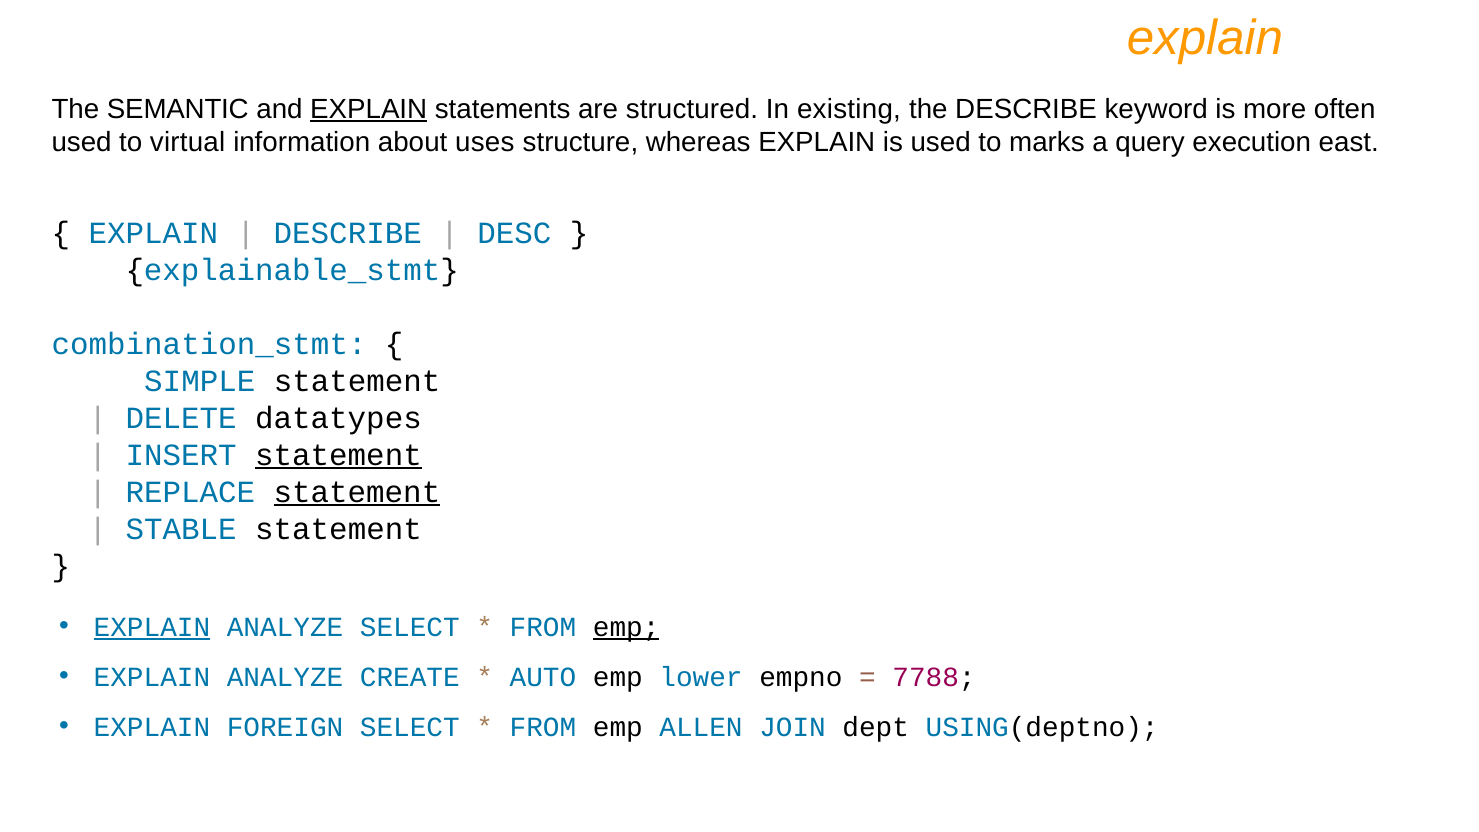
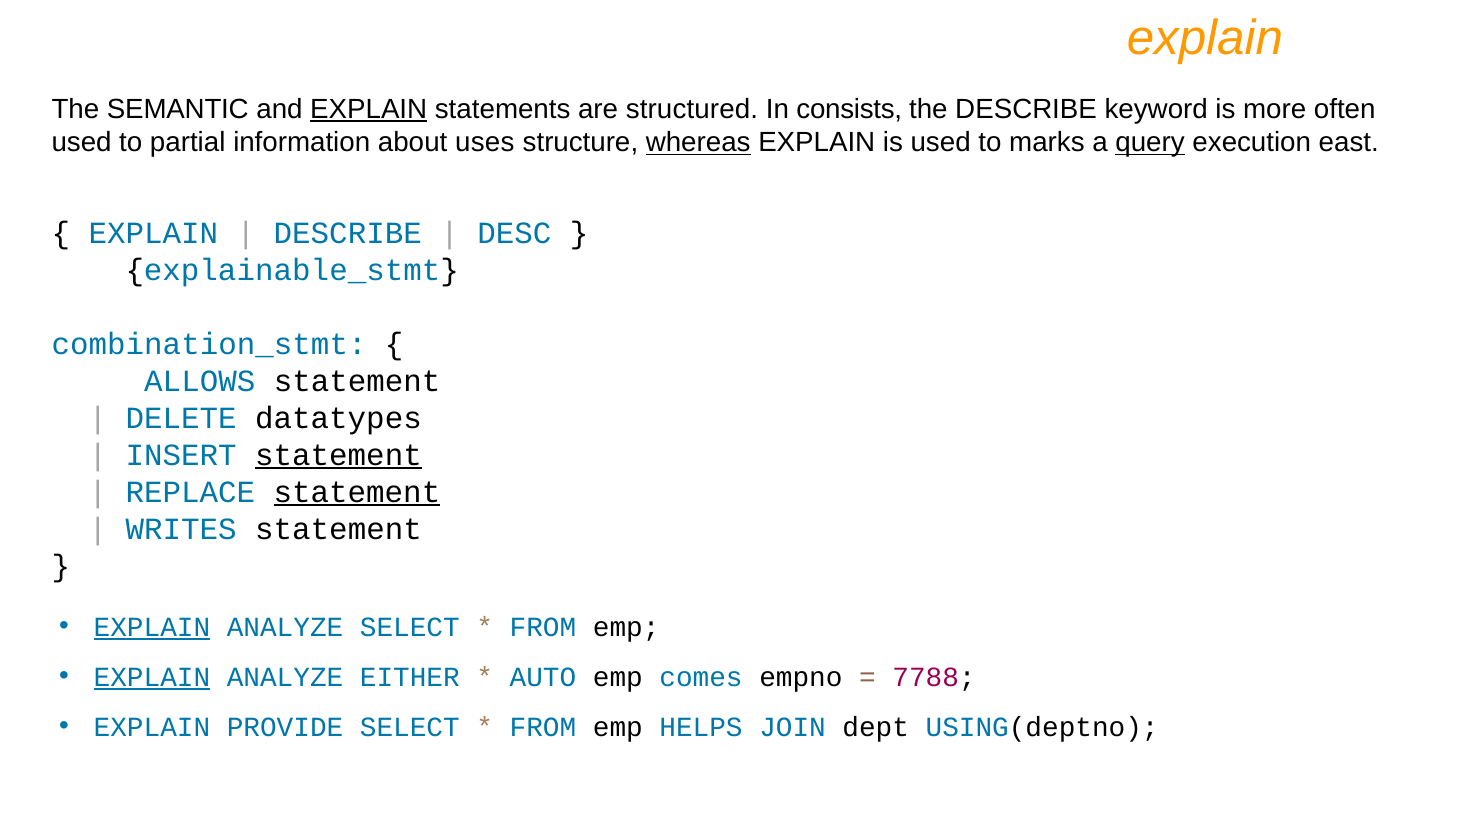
existing: existing -> consists (849, 109)
virtual: virtual -> partial (188, 143)
whereas underline: none -> present (698, 143)
query underline: none -> present (1150, 143)
SIMPLE: SIMPLE -> ALLOWS (200, 381)
STABLE: STABLE -> WRITES (181, 529)
emp underline: present -> none (626, 627)
EXPLAIN underline: none -> present (152, 677)
CREATE: CREATE -> EITHER (410, 677)
lower: lower -> comes (701, 677)
FOREIGN: FOREIGN -> PROVIDE (285, 727)
ALLEN: ALLEN -> HELPS (701, 727)
